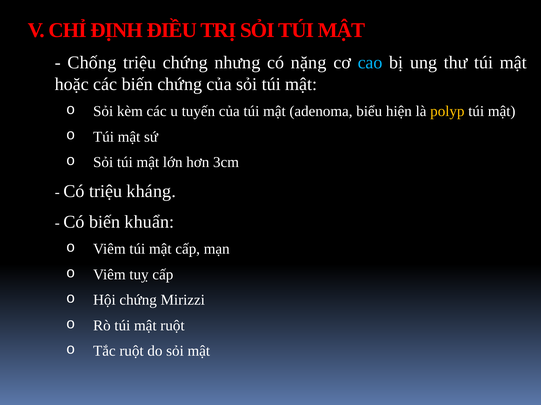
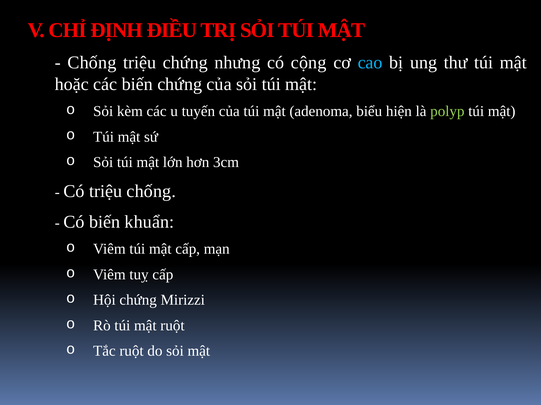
nặng: nặng -> cộng (309, 63)
polyp colour: yellow -> light green (447, 111)
triệu kháng: kháng -> chống (151, 192)
